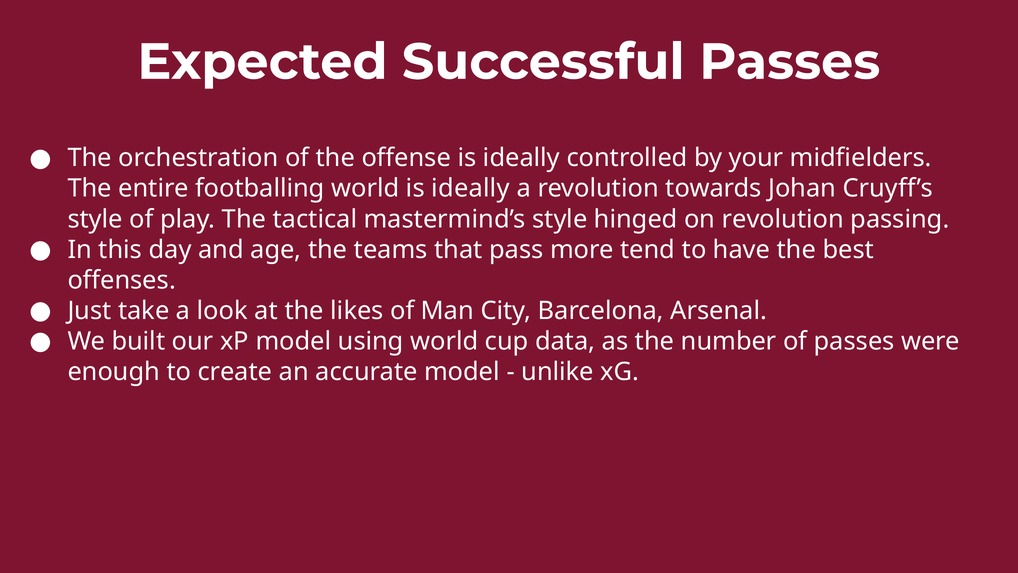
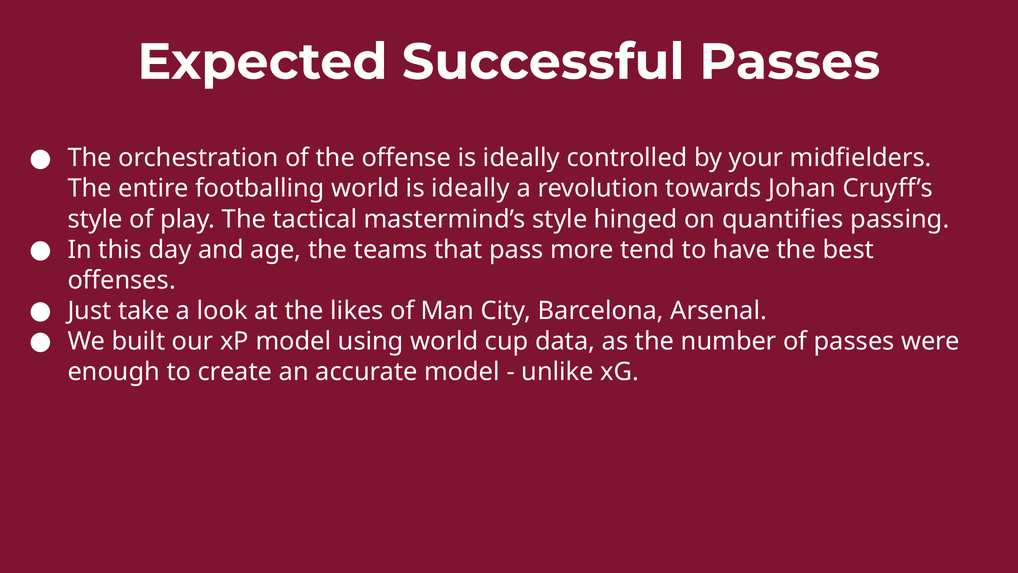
on revolution: revolution -> quantifies (783, 219)
